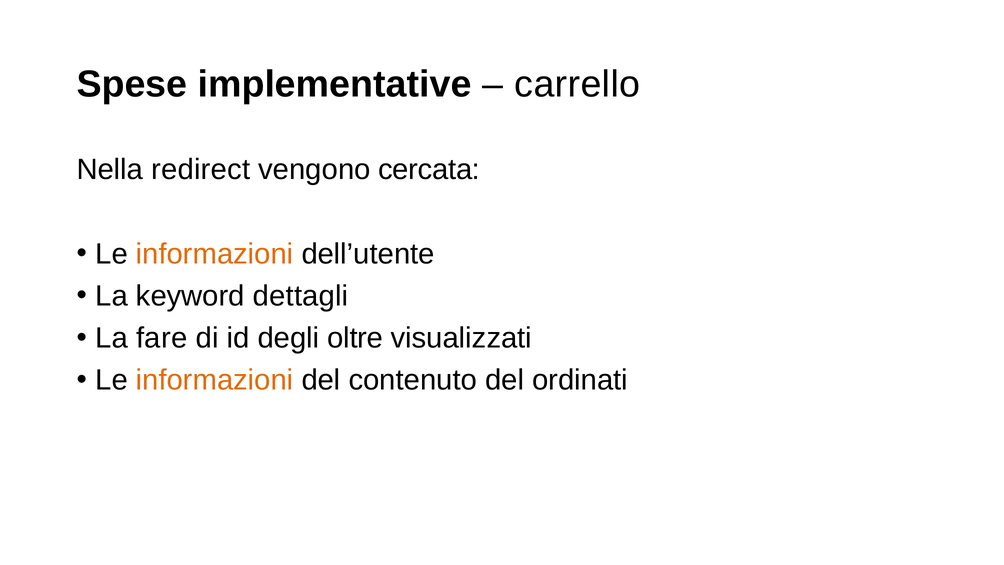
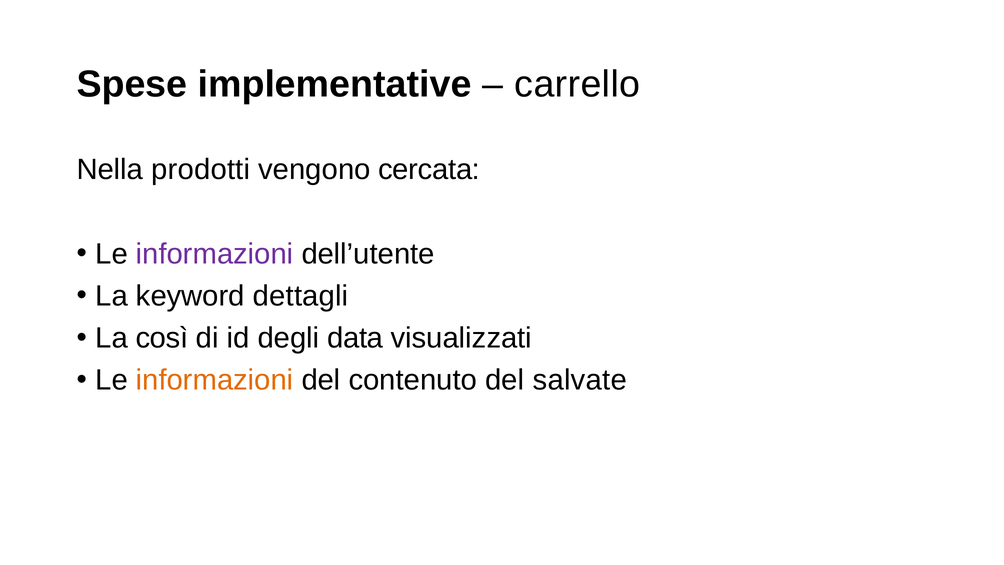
redirect: redirect -> prodotti (201, 170)
informazioni colour: orange -> purple (215, 254)
fare: fare -> così (162, 338)
oltre: oltre -> data (355, 338)
ordinati: ordinati -> salvate (580, 380)
